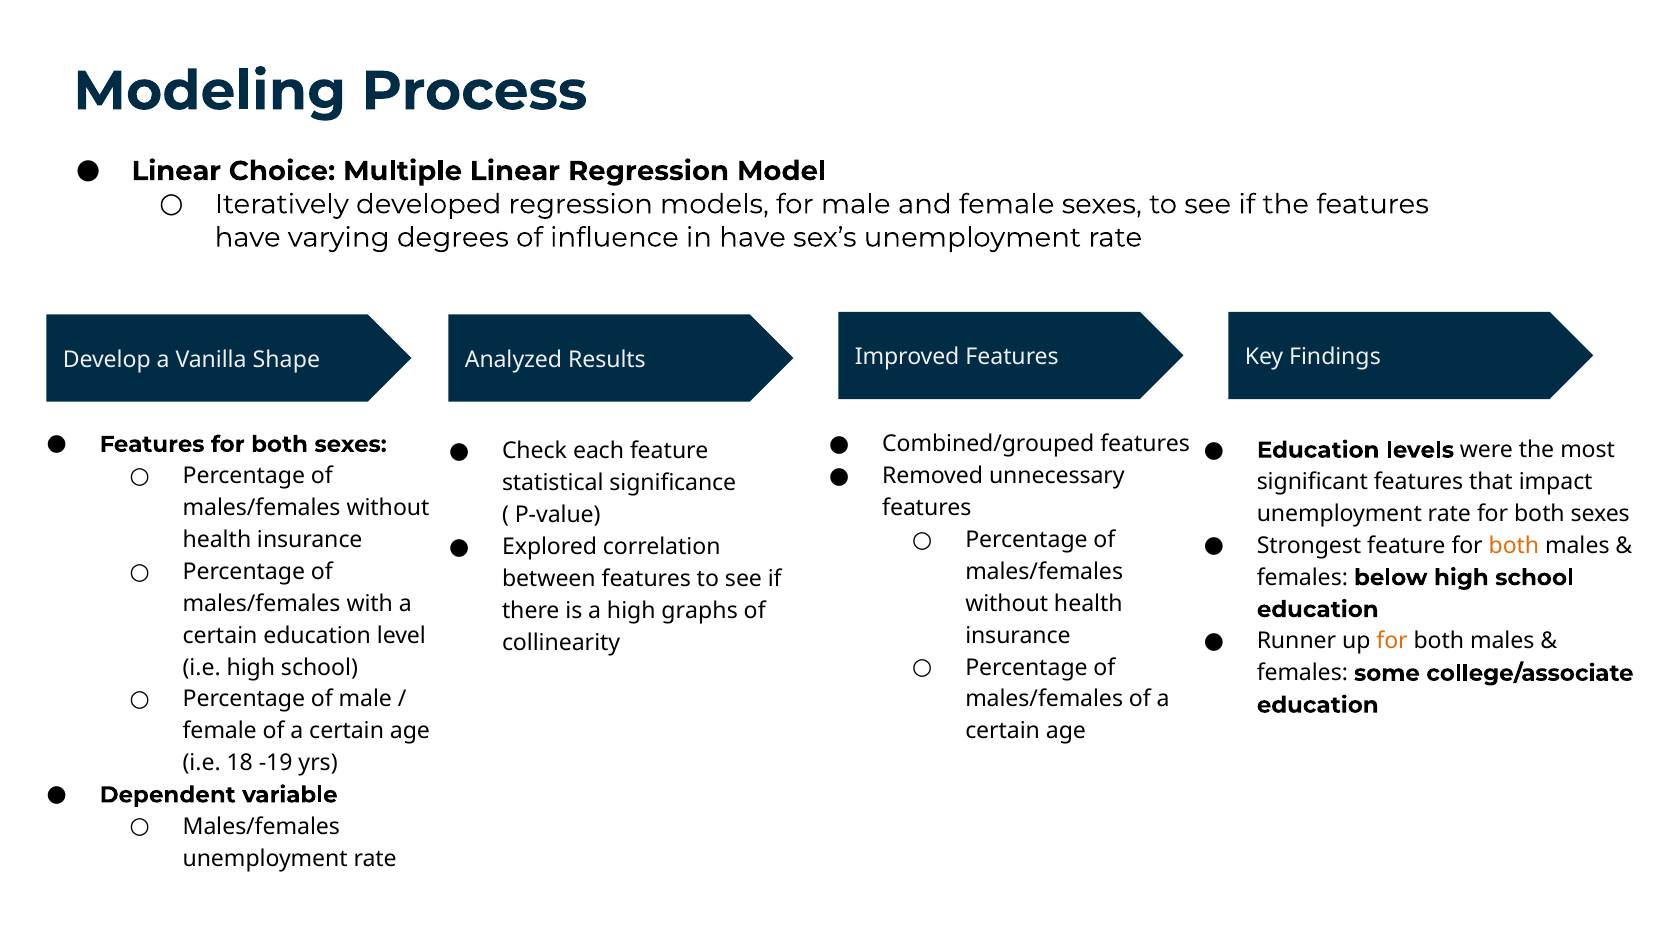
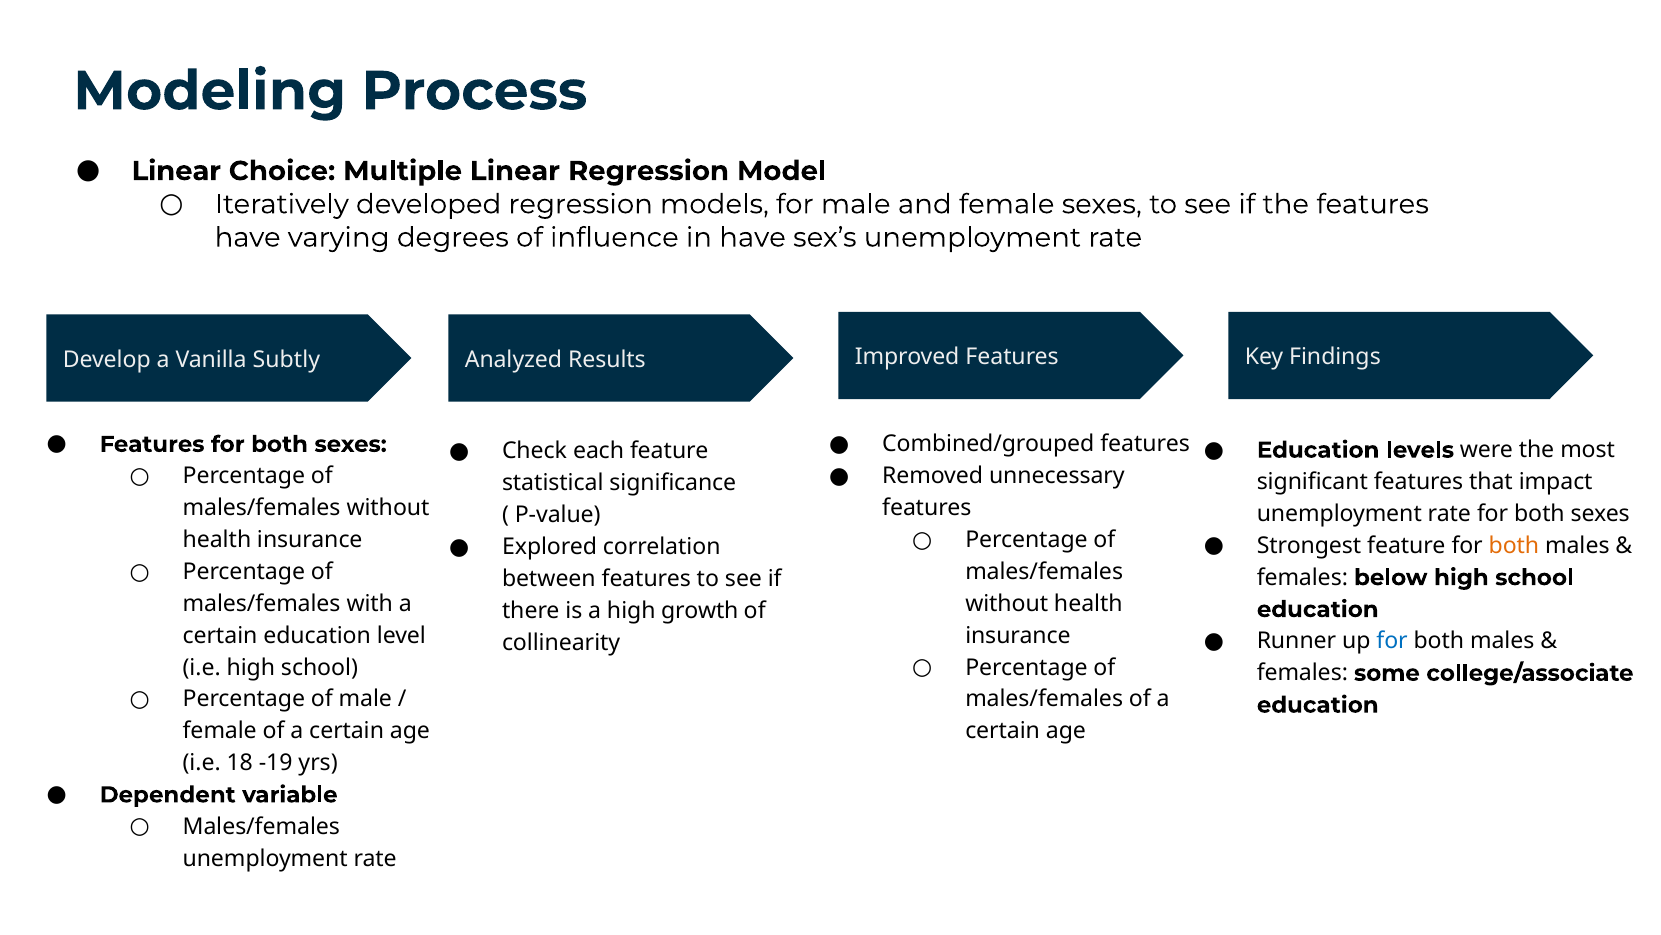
Shape: Shape -> Subtly (286, 359)
graphs: graphs -> growth (700, 610)
for colour: orange -> blue (1392, 641)
